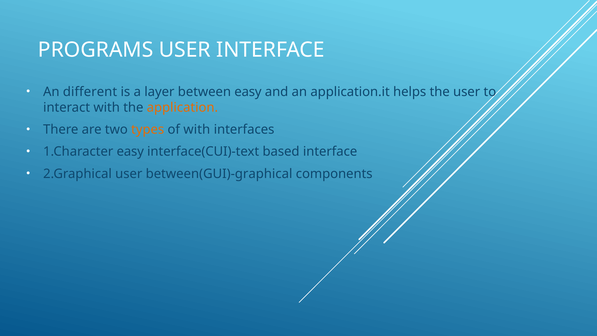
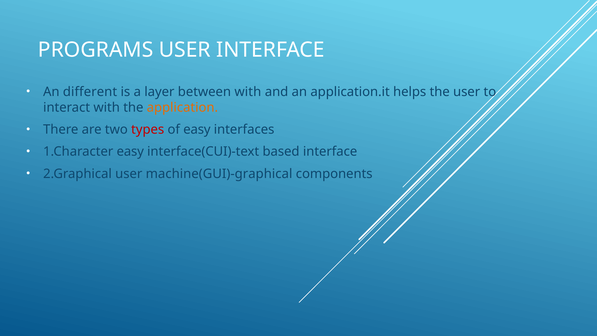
between easy: easy -> with (248, 92)
types colour: orange -> red (148, 130)
of with: with -> easy (197, 130)
between(GUI)-graphical: between(GUI)-graphical -> machine(GUI)-graphical (219, 174)
